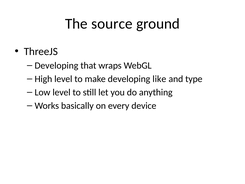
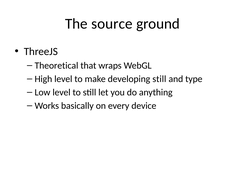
Developing: Developing -> Theoretical (56, 65)
developing like: like -> still (159, 79)
